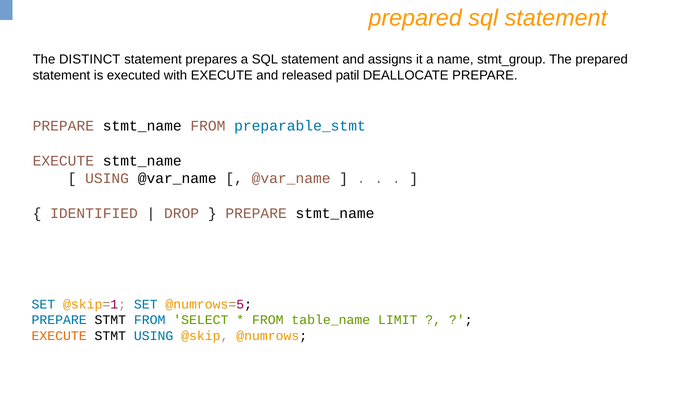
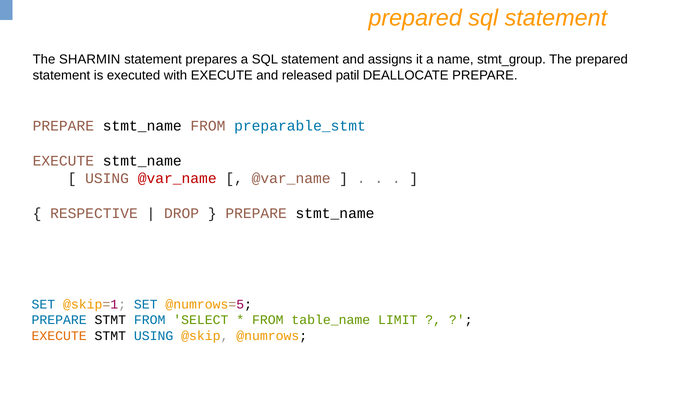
DISTINCT: DISTINCT -> SHARMIN (90, 59)
@var_name colour: black -> red (177, 179)
IDENTIFIED: IDENTIFIED -> RESPECTIVE (94, 214)
